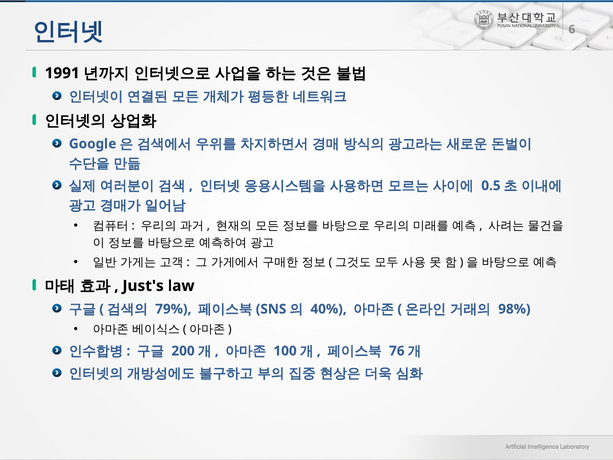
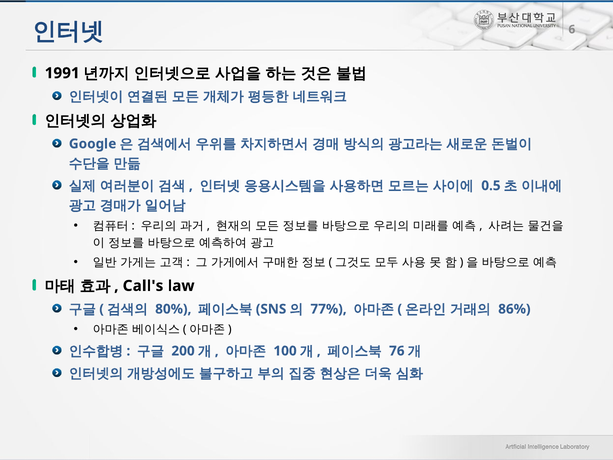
Just's: Just's -> Call's (143, 286)
79%: 79% -> 80% (173, 309)
40%: 40% -> 77% (329, 309)
98%: 98% -> 86% (514, 309)
